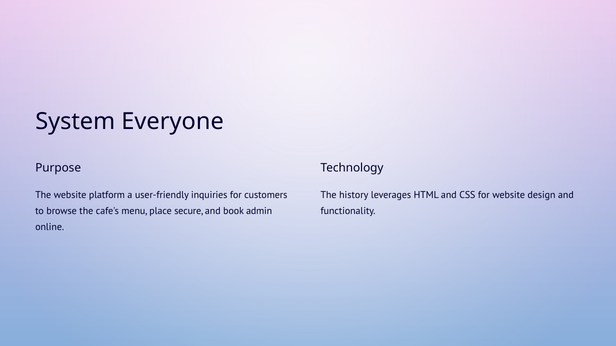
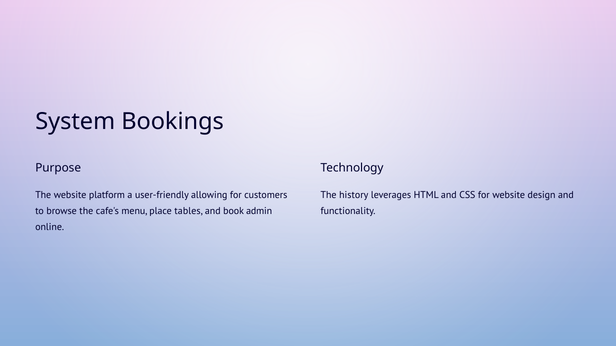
Everyone: Everyone -> Bookings (173, 122)
inquiries: inquiries -> allowing (209, 195)
secure: secure -> tables (189, 211)
